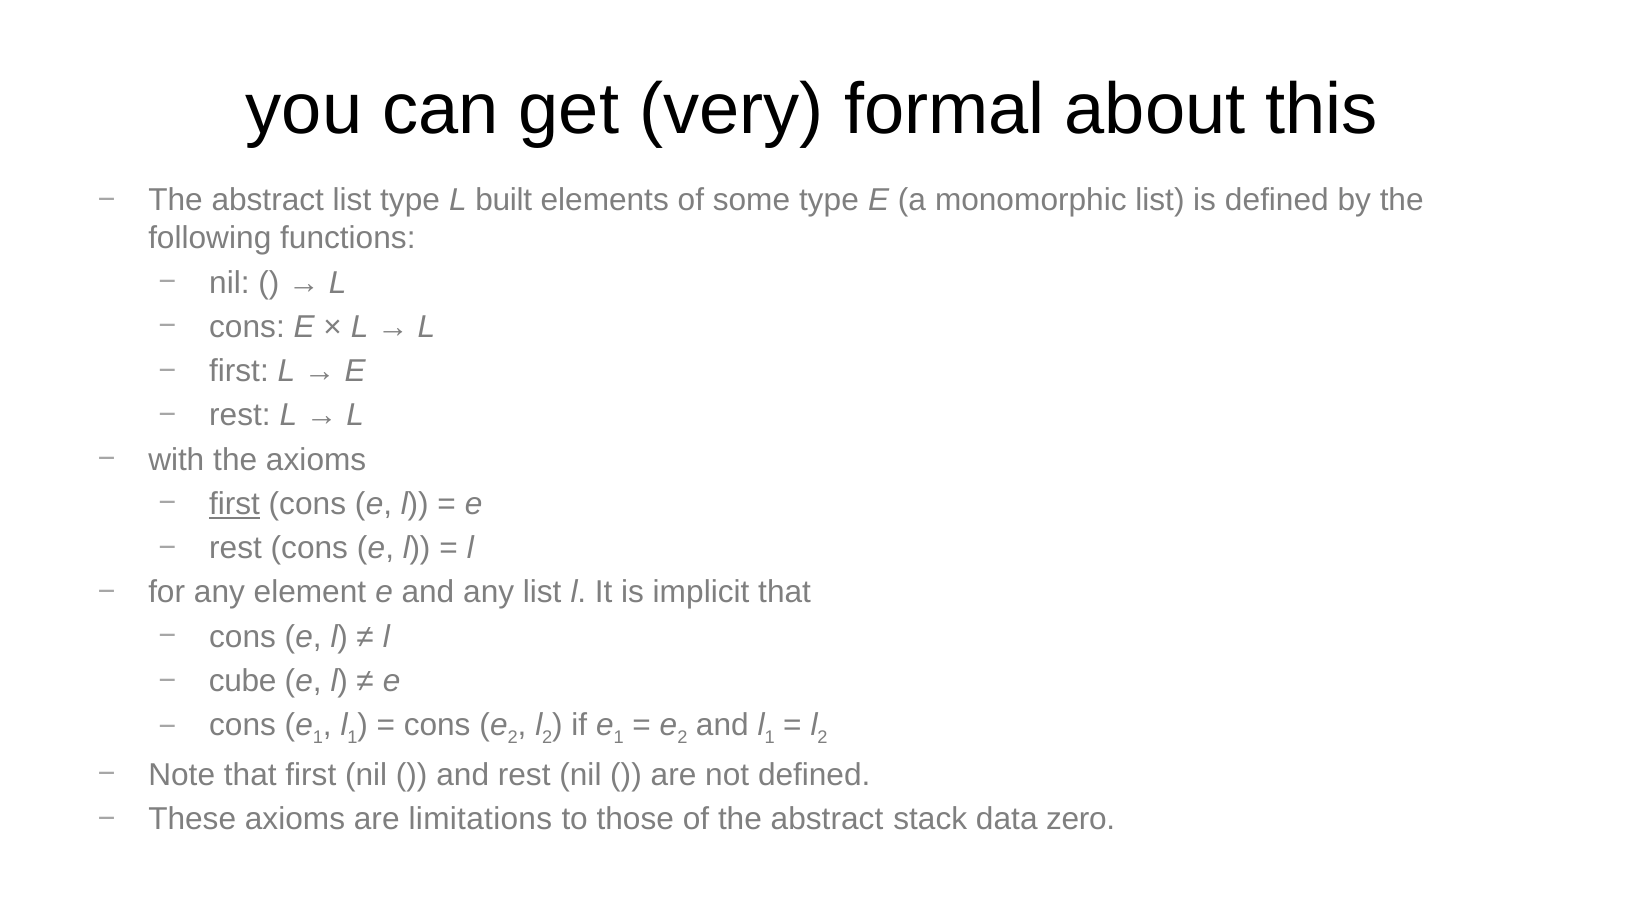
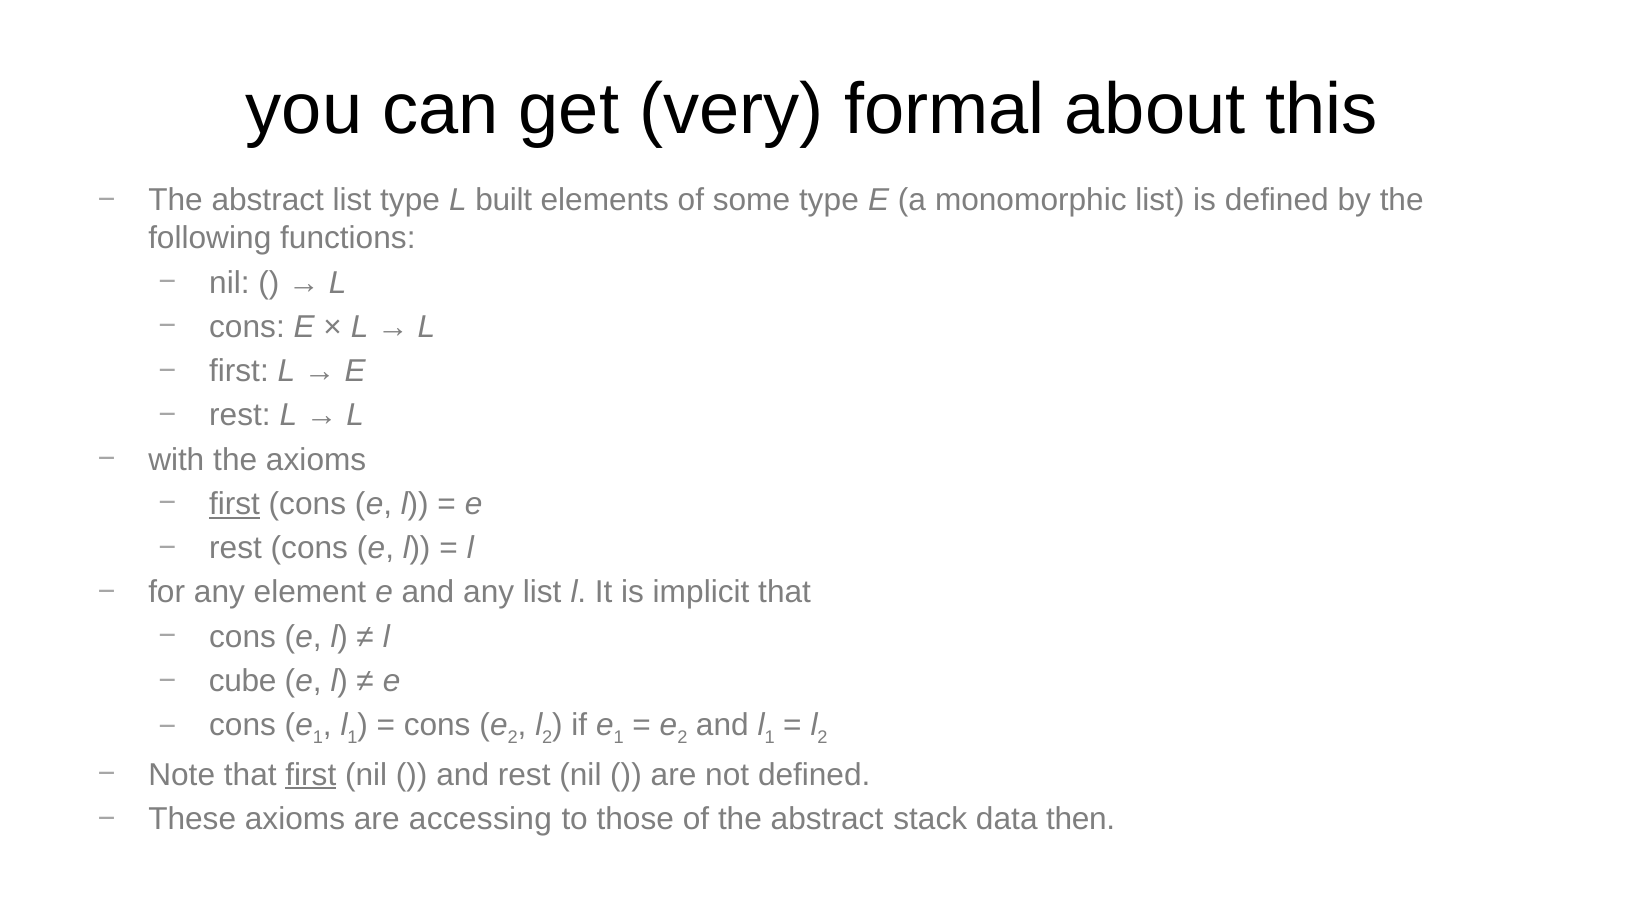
first underline: none -> present (311, 775)
limitations: limitations -> accessing (480, 819)
zero: zero -> then (1081, 819)
